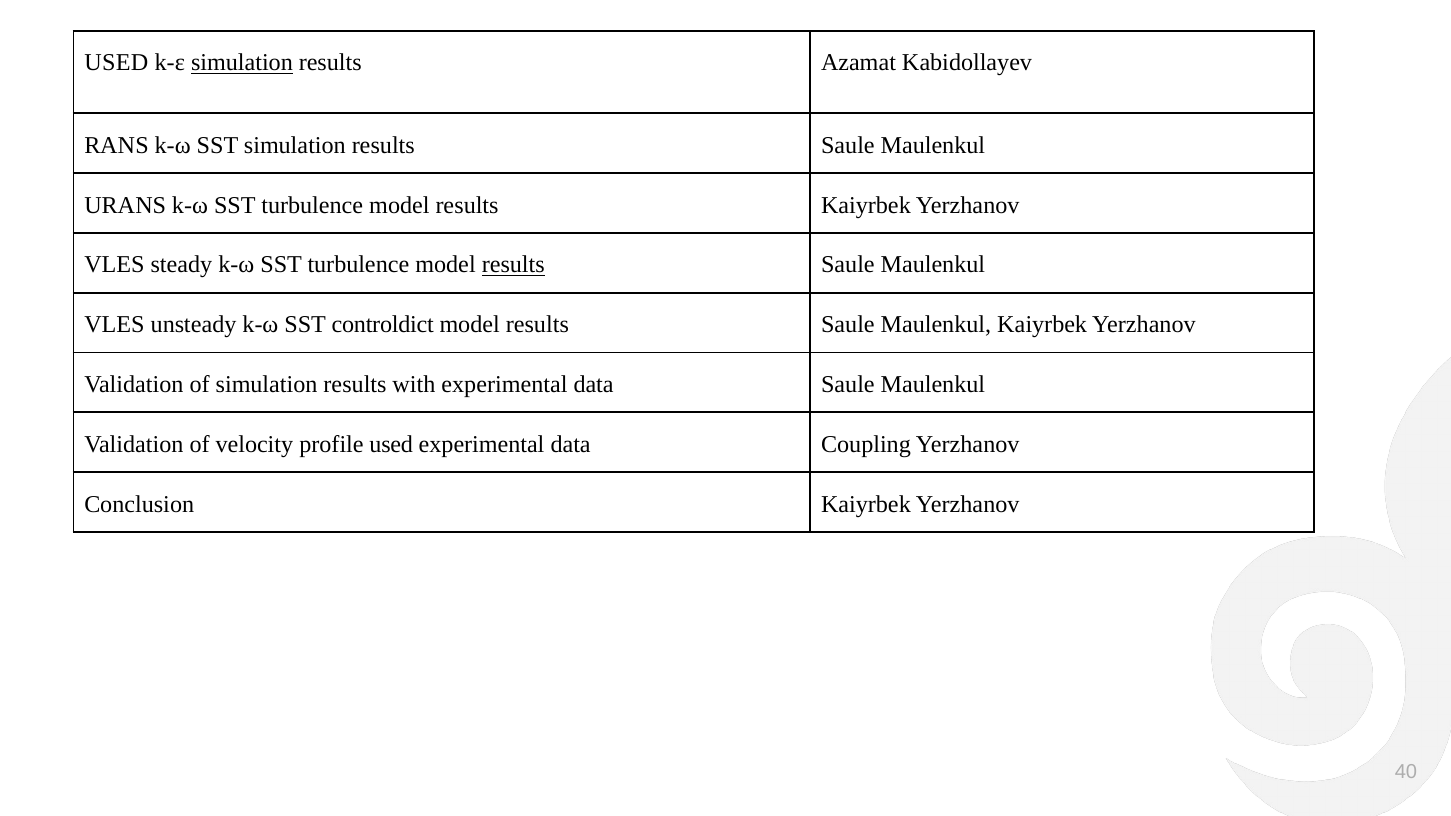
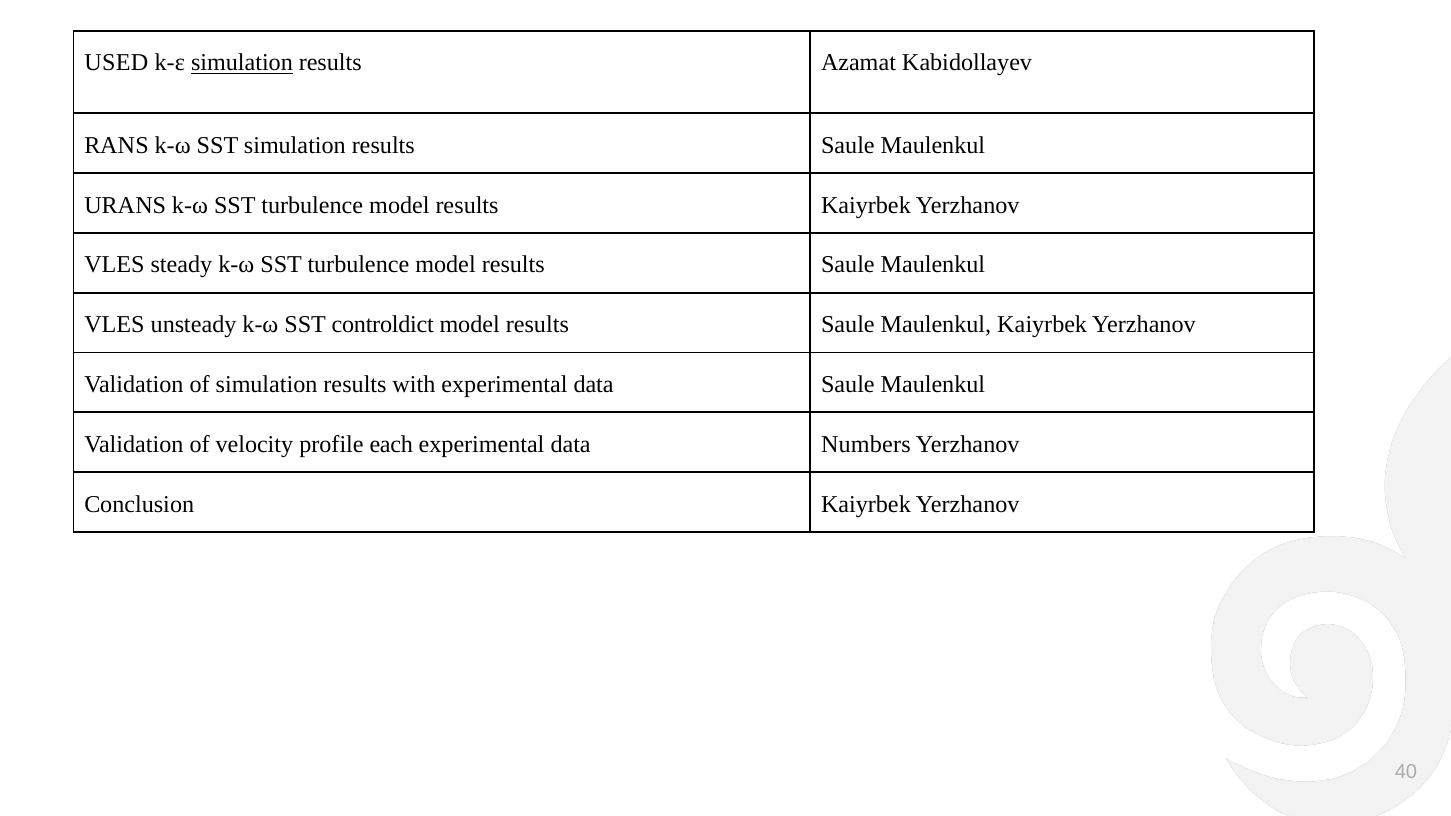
results underline: present -> none (513, 265)
profile used: used -> each (391, 444)
Coupling: Coupling -> Numbers (866, 444)
